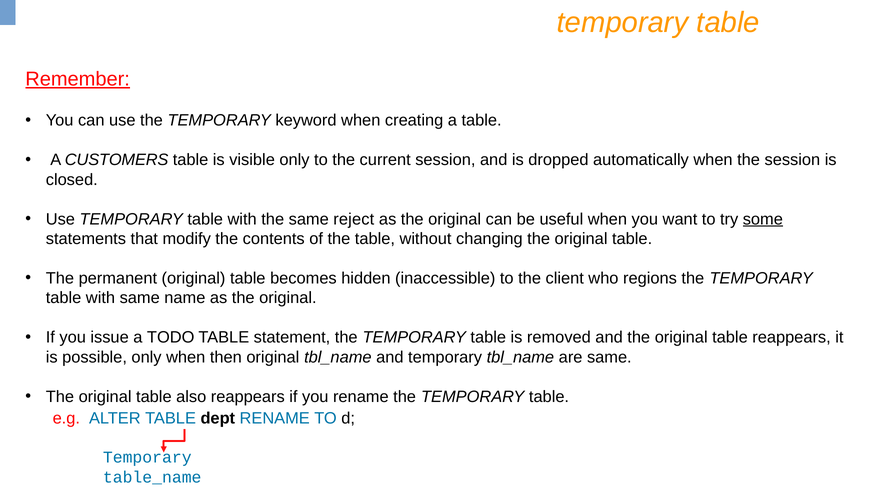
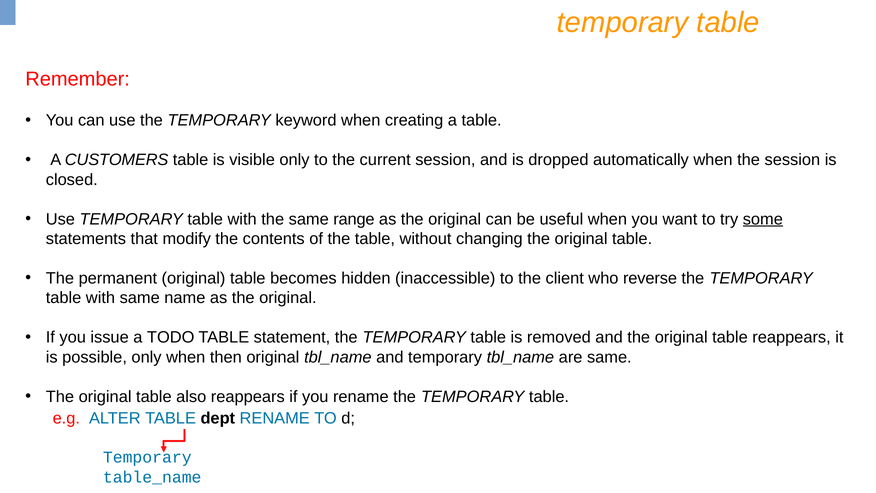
Remember underline: present -> none (78, 79)
reject: reject -> range (354, 219)
regions: regions -> reverse (650, 278)
